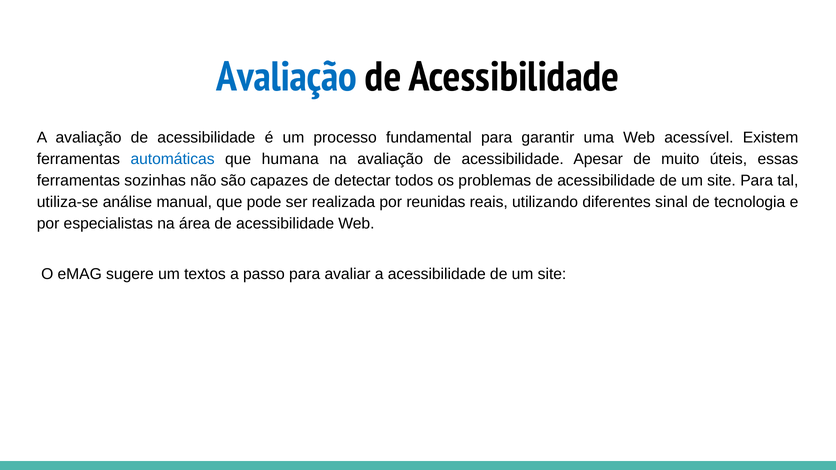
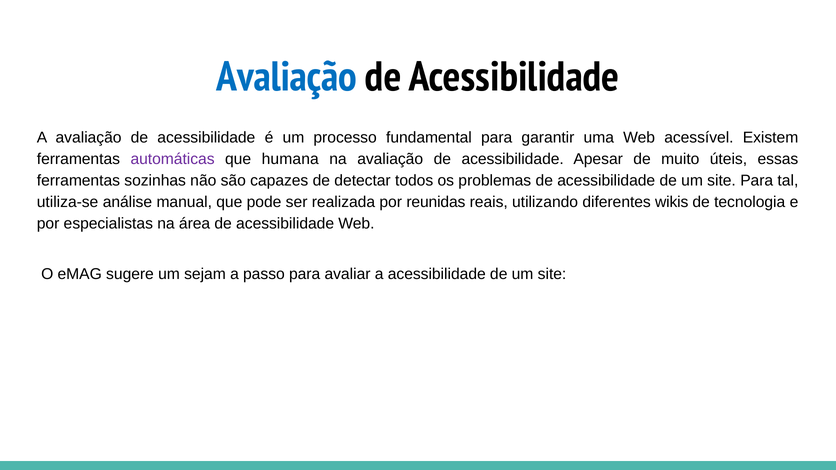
automáticas colour: blue -> purple (173, 159)
sinal: sinal -> wikis (672, 202)
textos: textos -> sejam (205, 274)
